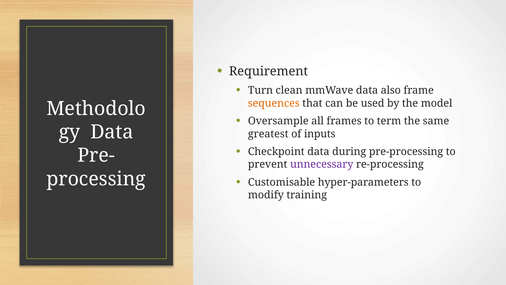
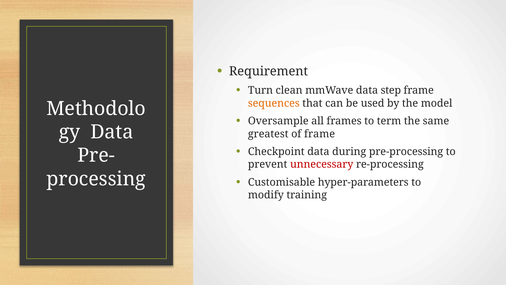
also: also -> step (391, 90)
of inputs: inputs -> frame (320, 134)
unnecessary colour: purple -> red (322, 164)
